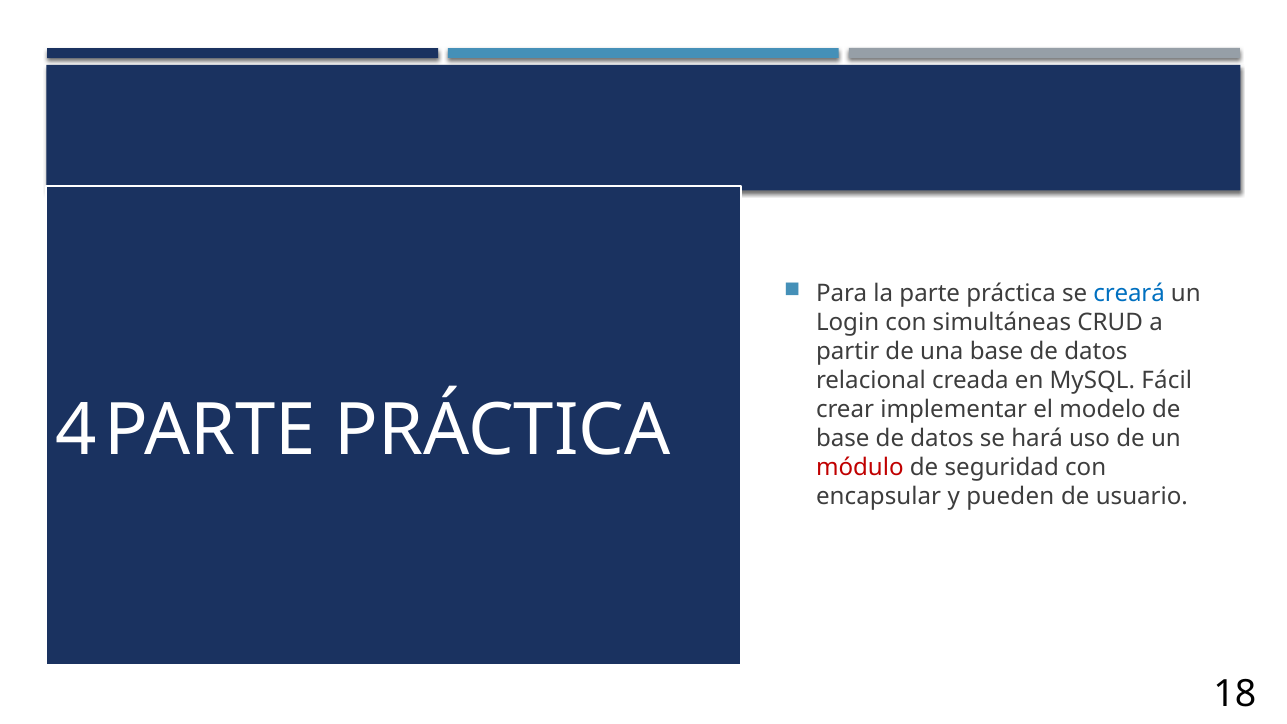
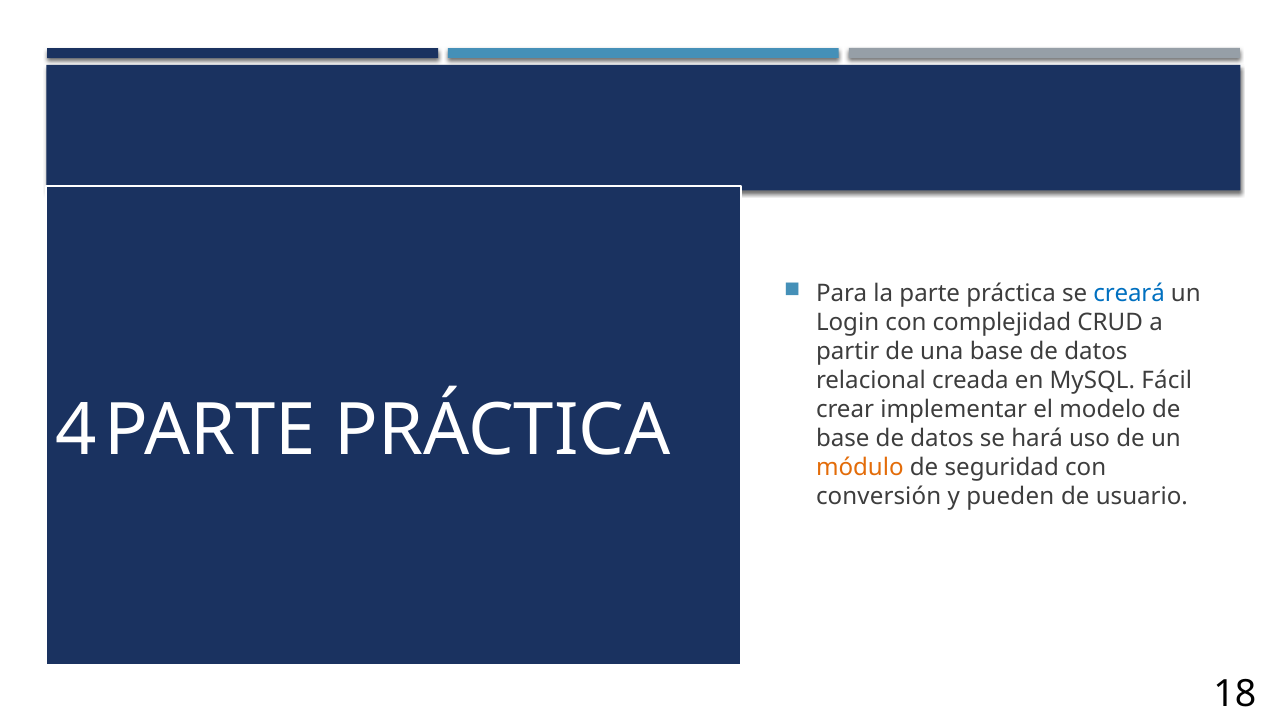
simultáneas: simultáneas -> complejidad (1002, 323)
módulo colour: red -> orange (860, 468)
encapsular: encapsular -> conversión (879, 496)
